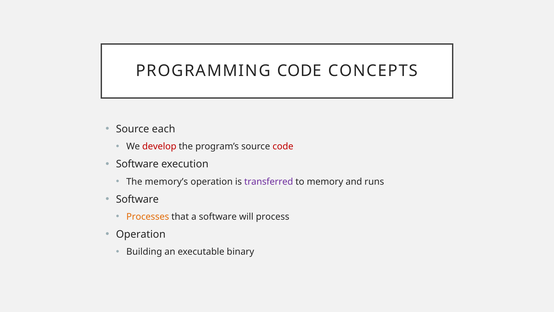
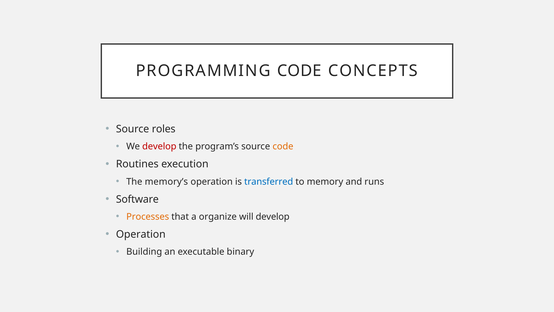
each: each -> roles (164, 129)
code colour: red -> orange (283, 146)
Software: Software -> Routines (137, 164)
transferred colour: purple -> blue (269, 181)
a software: software -> organize (218, 217)
will process: process -> develop (273, 217)
